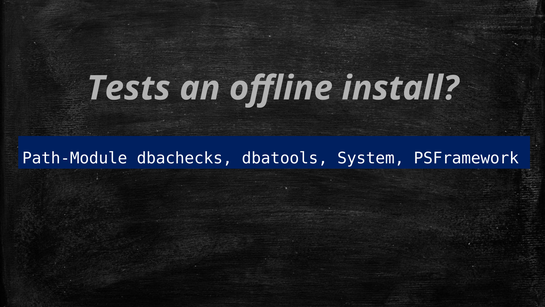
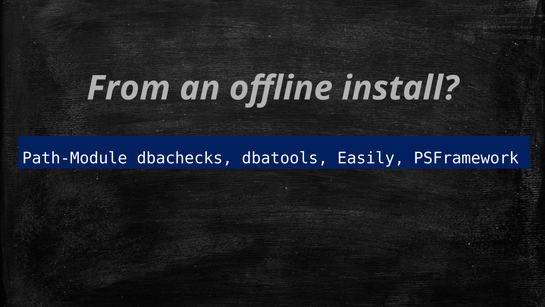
Tests: Tests -> From (129, 88)
System: System -> Easily (371, 158)
